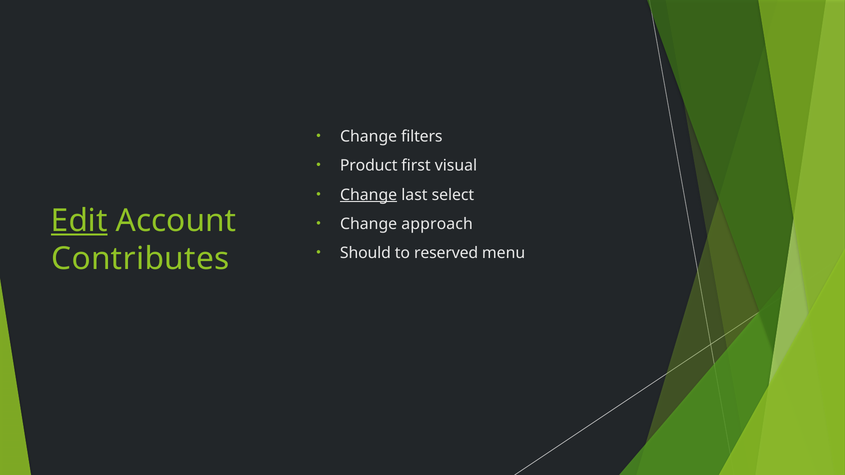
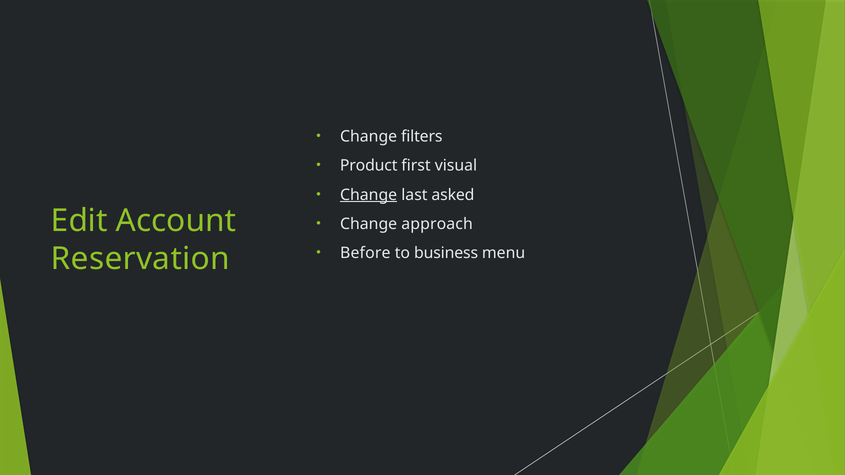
select: select -> asked (453, 195)
Edit underline: present -> none (79, 221)
Should: Should -> Before (365, 253)
reserved: reserved -> business (446, 253)
Contributes: Contributes -> Reservation (140, 259)
